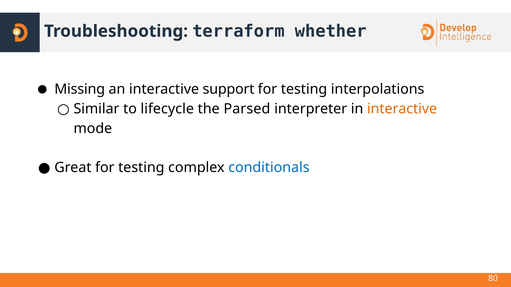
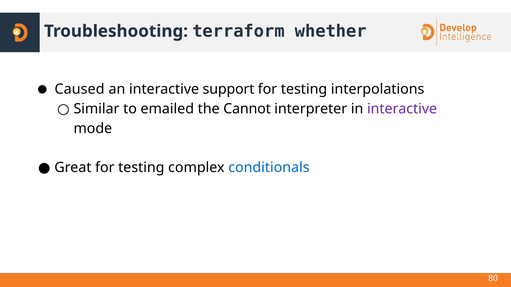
Missing: Missing -> Caused (80, 89)
lifecycle: lifecycle -> emailed (167, 109)
Parsed: Parsed -> Cannot (247, 109)
interactive colour: orange -> purple (402, 109)
